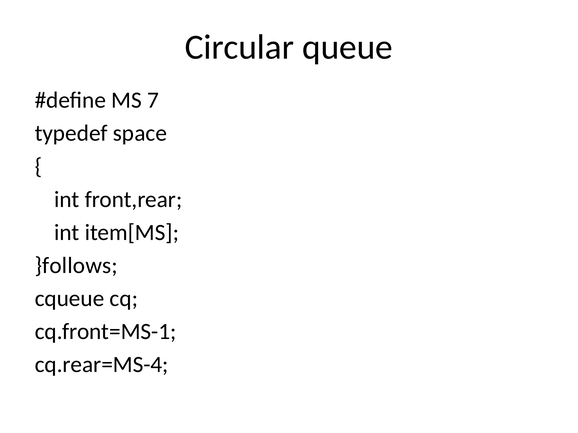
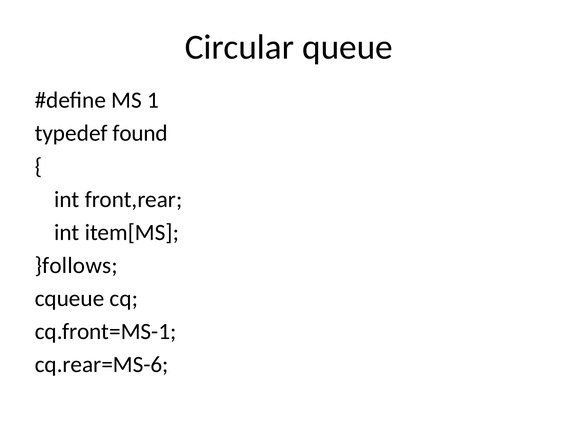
7: 7 -> 1 (153, 100)
space: space -> found (140, 133)
cq.rear=MS-4: cq.rear=MS-4 -> cq.rear=MS-6 (102, 365)
